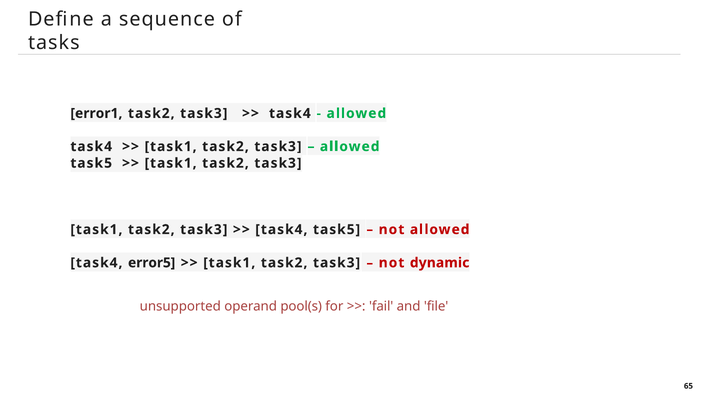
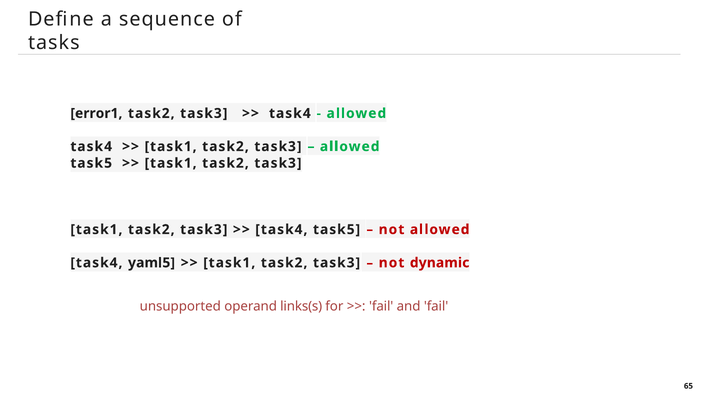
error5: error5 -> yaml5 (152, 263)
pool(s: pool(s -> links(s (301, 306)
and file: file -> fail (436, 306)
